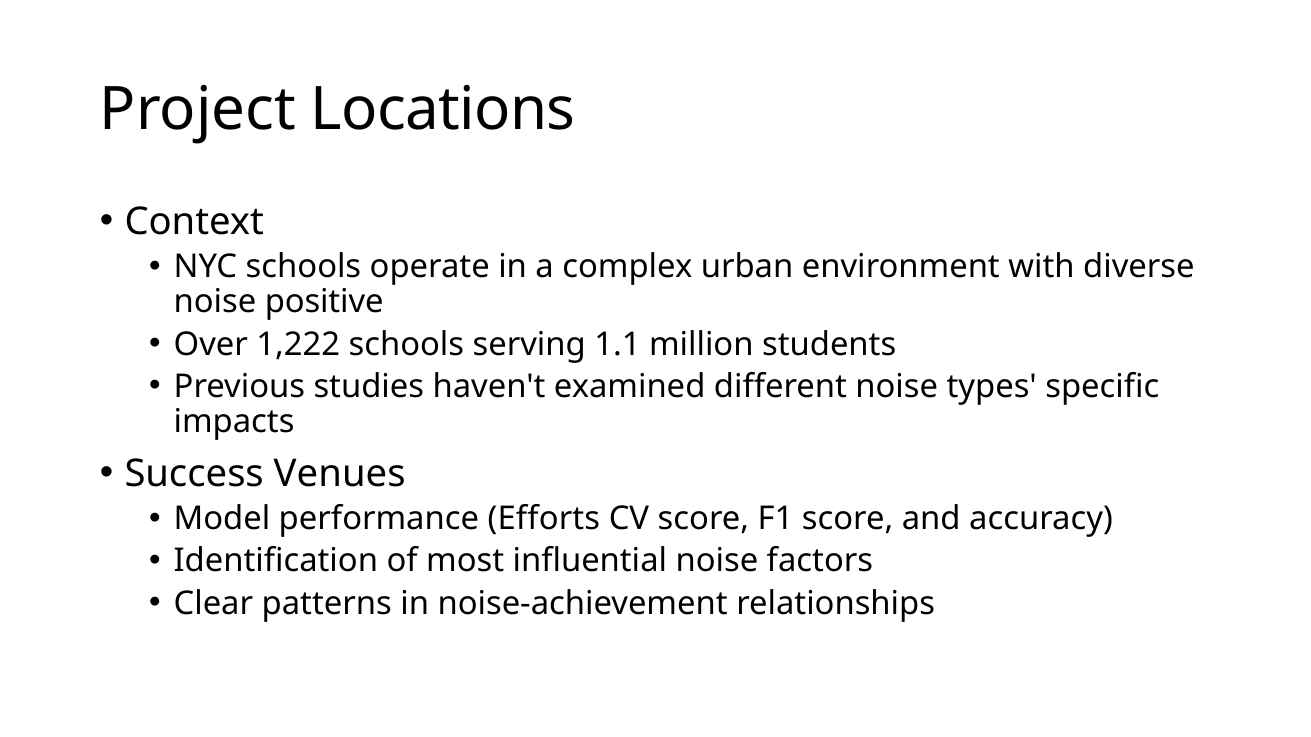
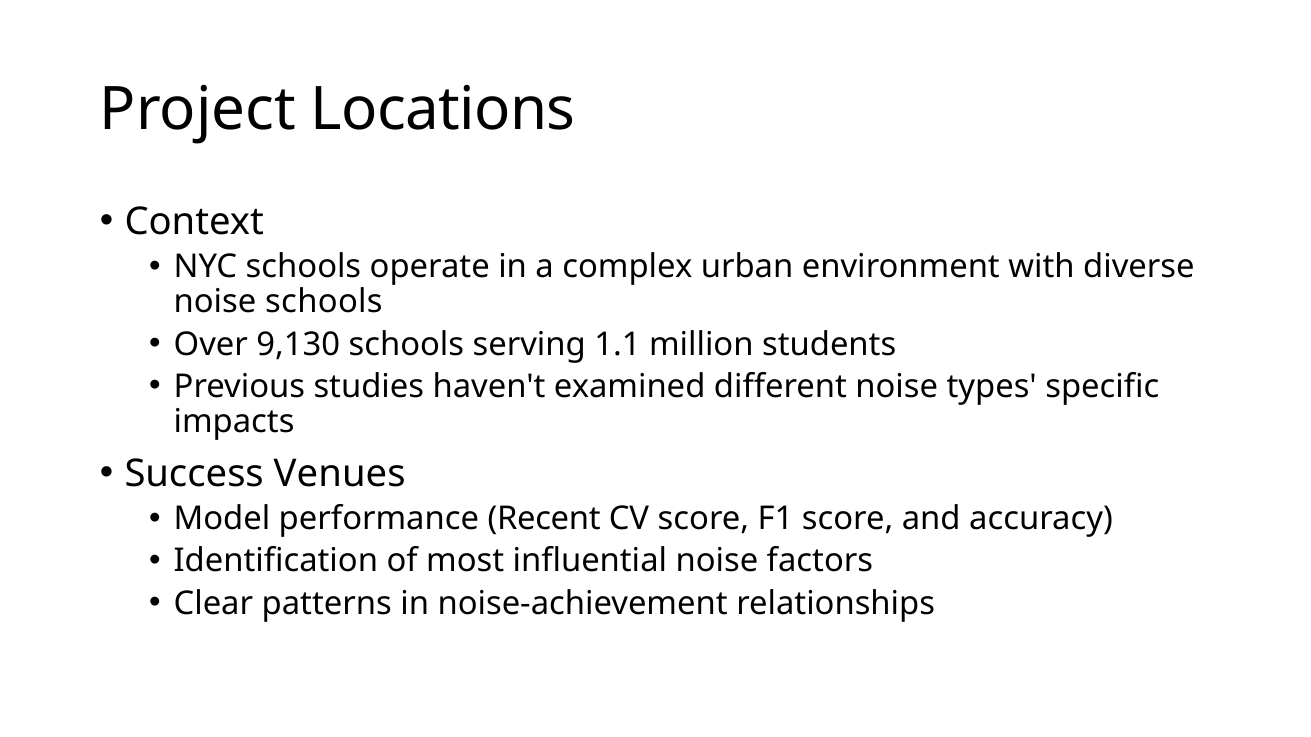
noise positive: positive -> schools (324, 302)
1,222: 1,222 -> 9,130 (298, 344)
Efforts: Efforts -> Recent (544, 519)
